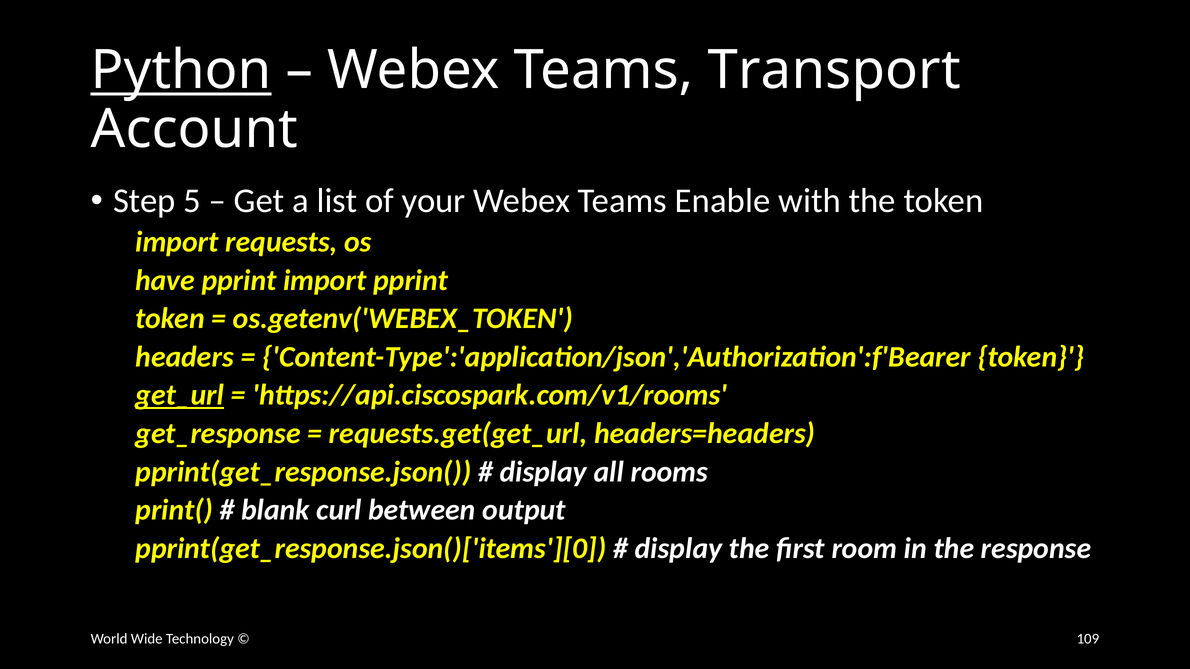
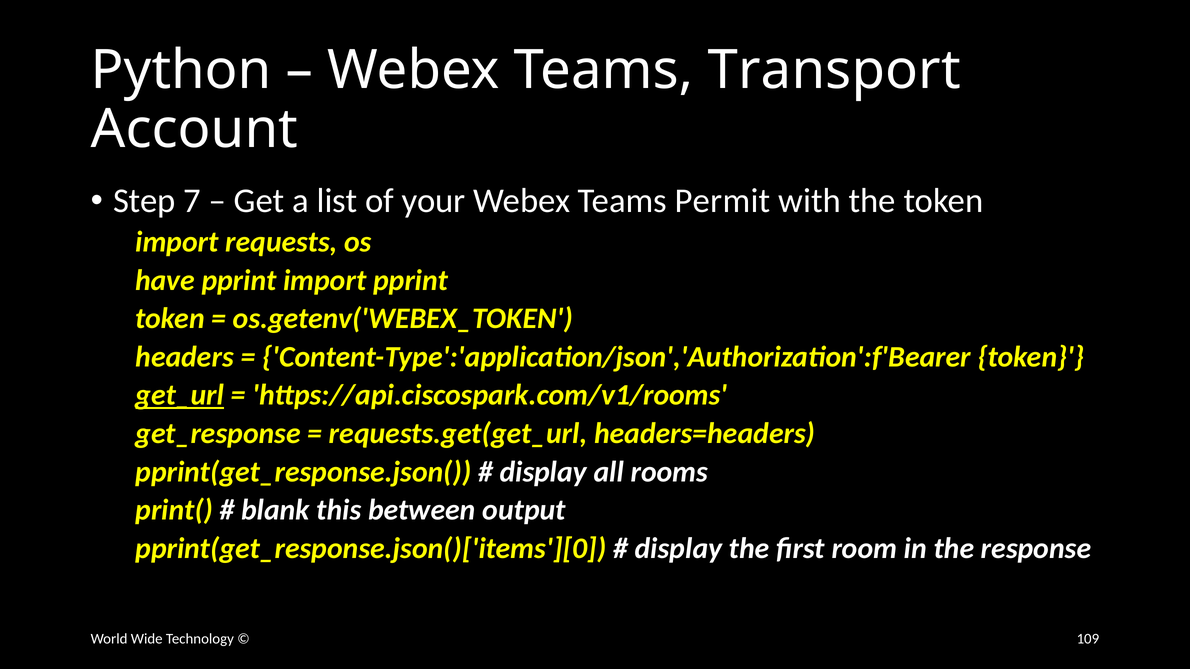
Python underline: present -> none (181, 71)
5: 5 -> 7 (192, 201)
Enable: Enable -> Permit (722, 201)
curl: curl -> this (339, 510)
